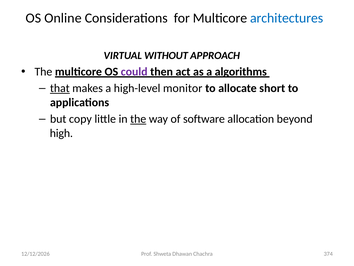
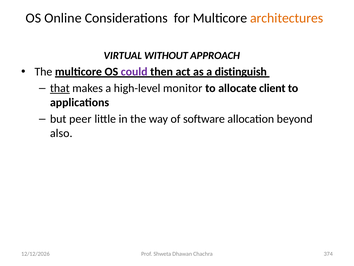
architectures colour: blue -> orange (287, 18)
algorithms: algorithms -> distinguish (241, 72)
short: short -> client (272, 88)
copy: copy -> peer (80, 119)
the underline: present -> none (138, 119)
high: high -> also (61, 133)
